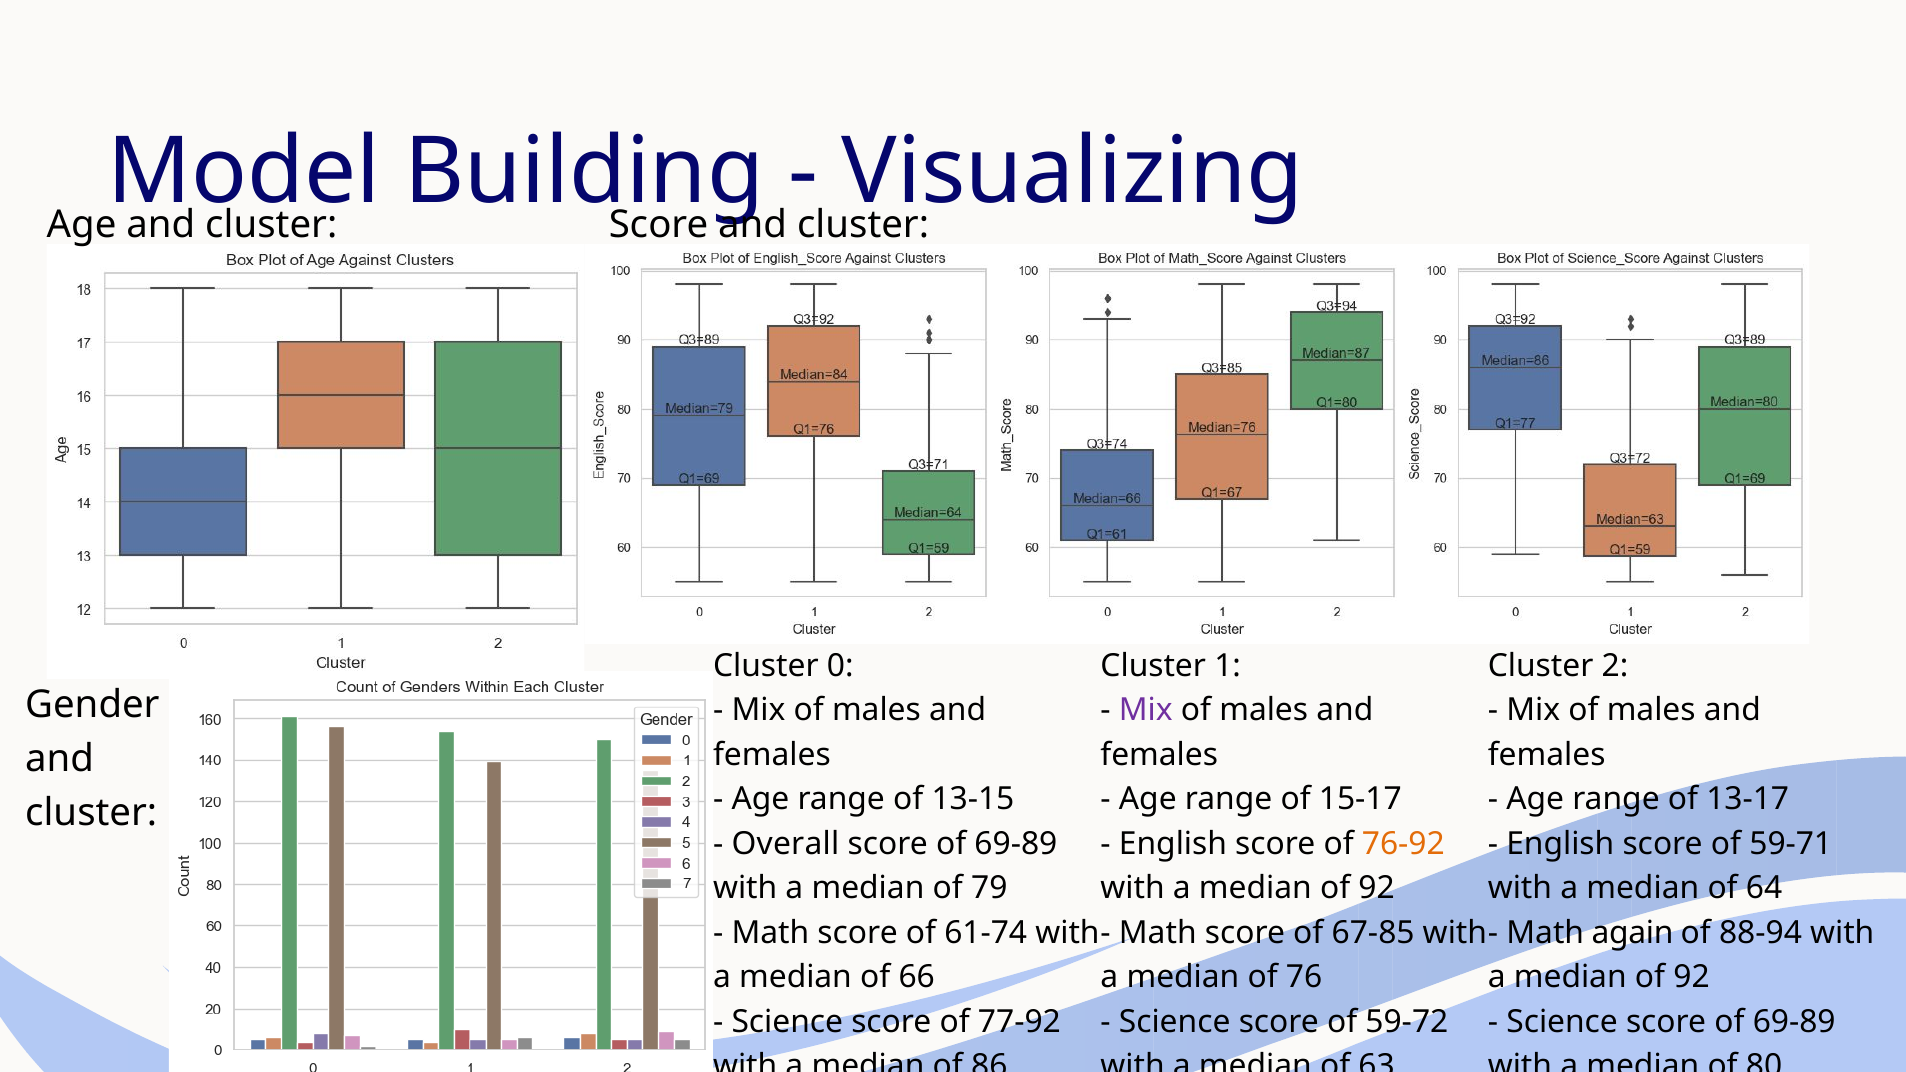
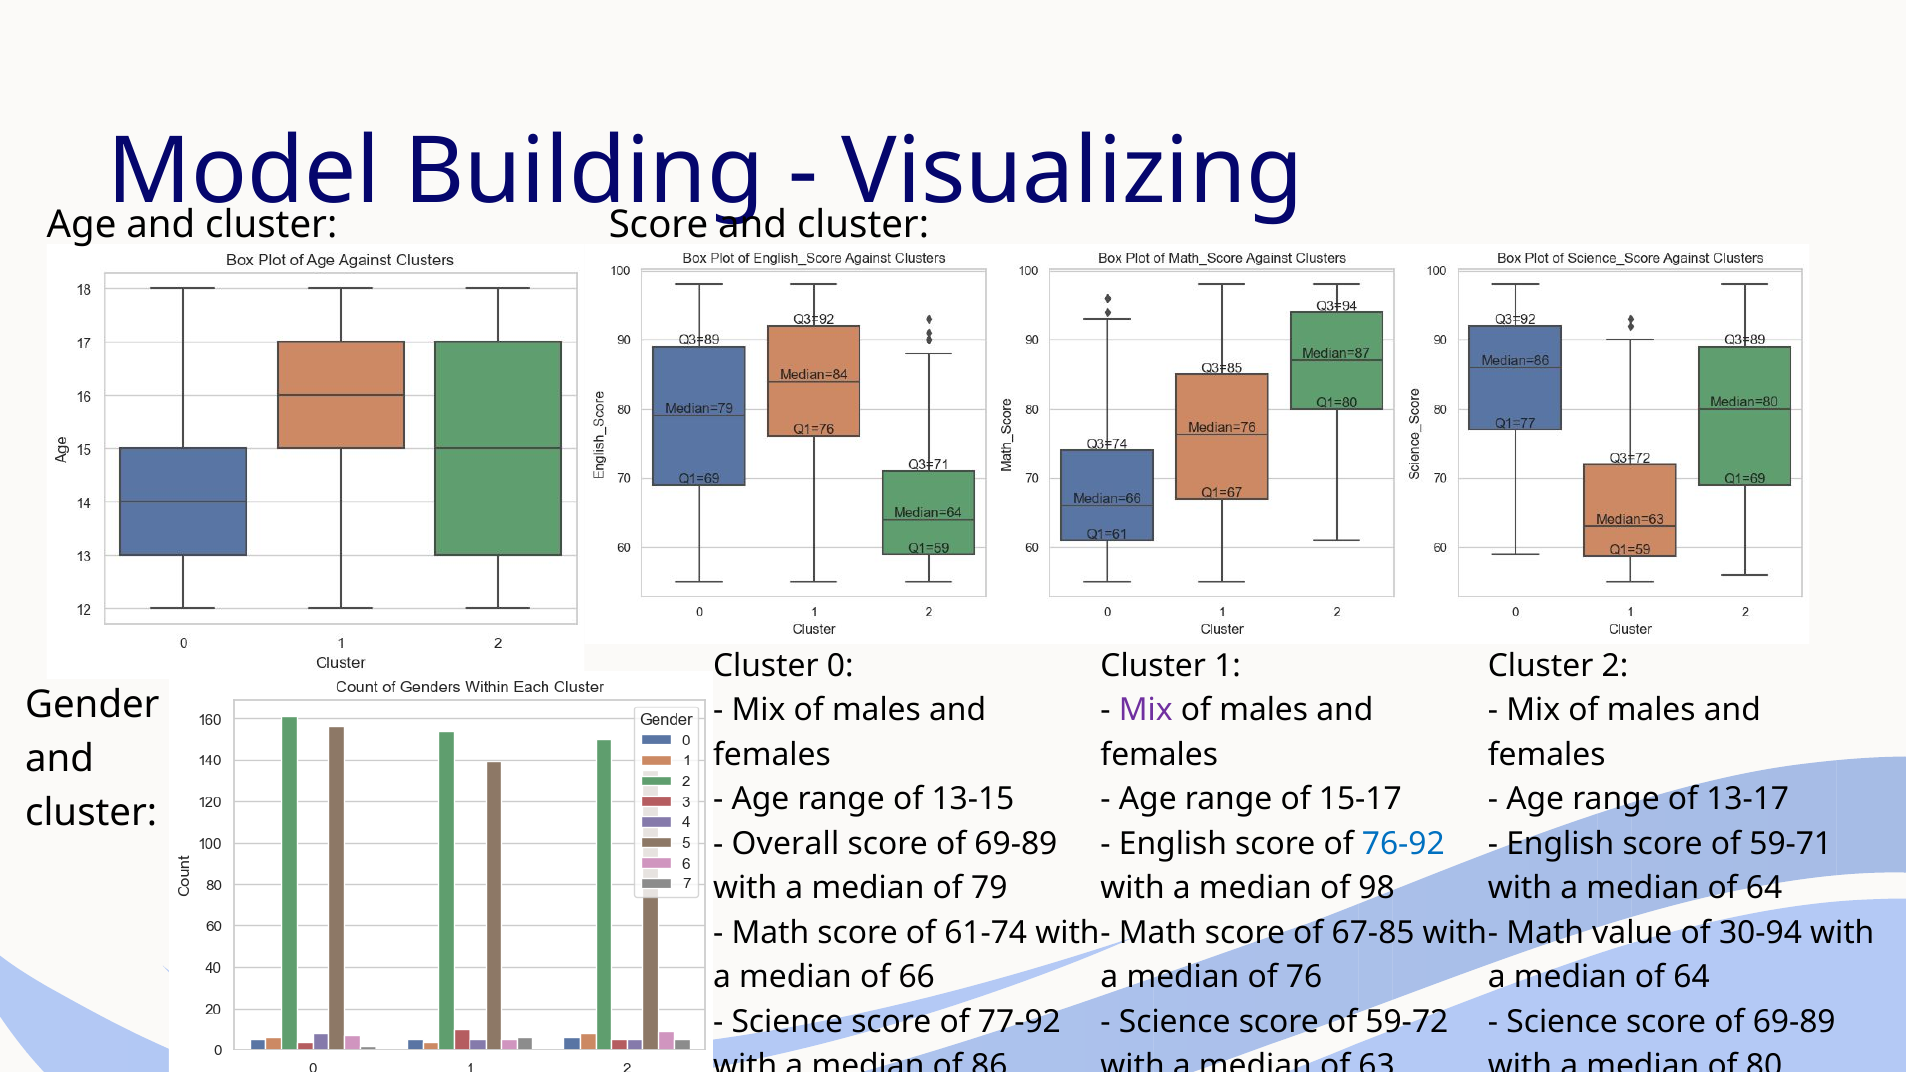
76-92 colour: orange -> blue (1403, 844)
92: 92 -> 98 (1377, 888)
again: again -> value (1632, 933)
88-94: 88-94 -> 30-94 (1760, 933)
92: 92 -> 64 (1692, 977)
